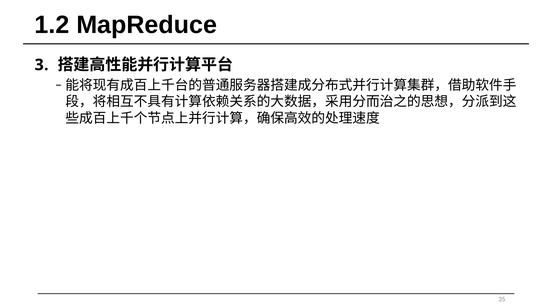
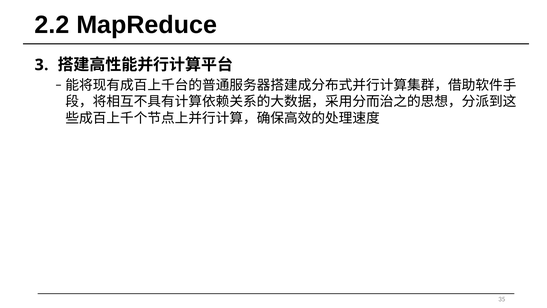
1.2: 1.2 -> 2.2 (52, 25)
